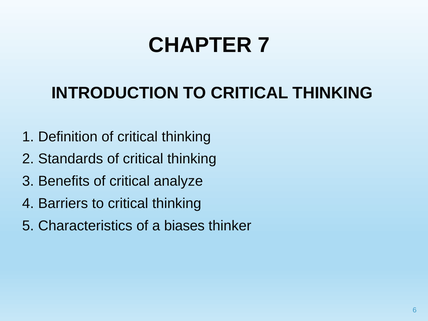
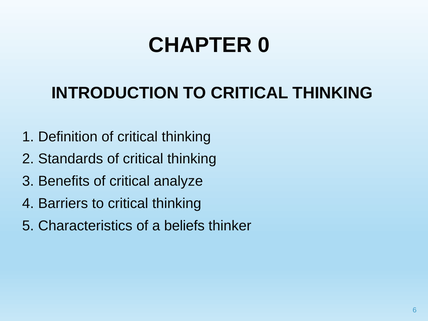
7: 7 -> 0 (264, 45)
biases: biases -> beliefs (184, 226)
